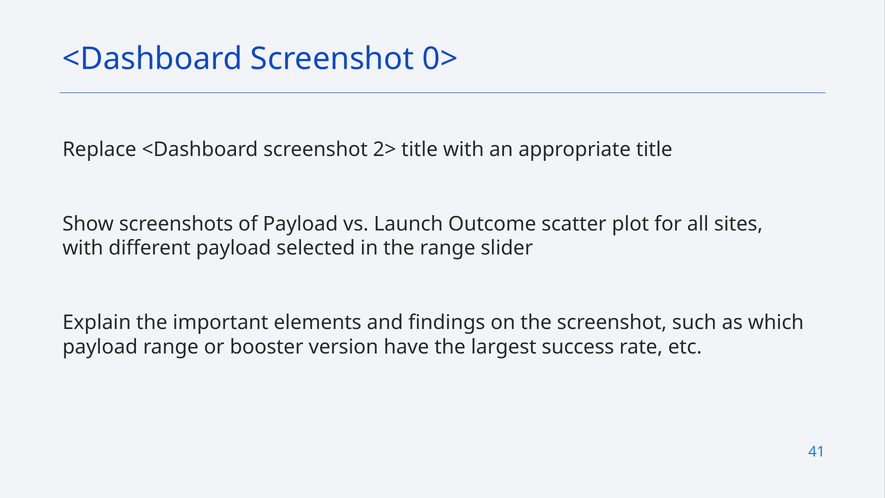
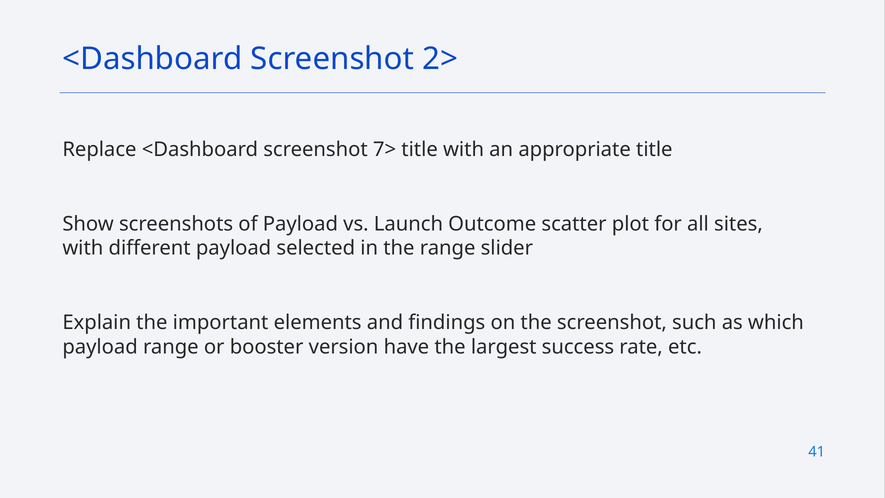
0>: 0> -> 2> (440, 59)
2>: 2> -> 7> (385, 149)
